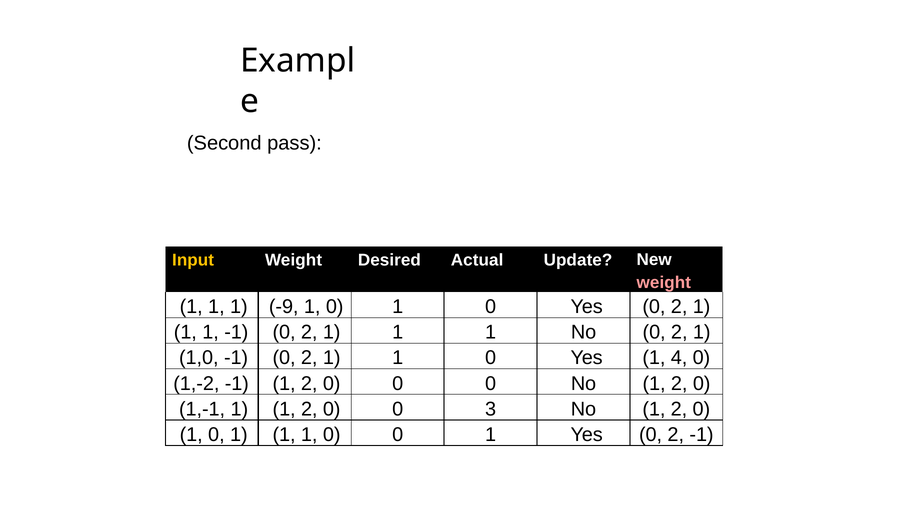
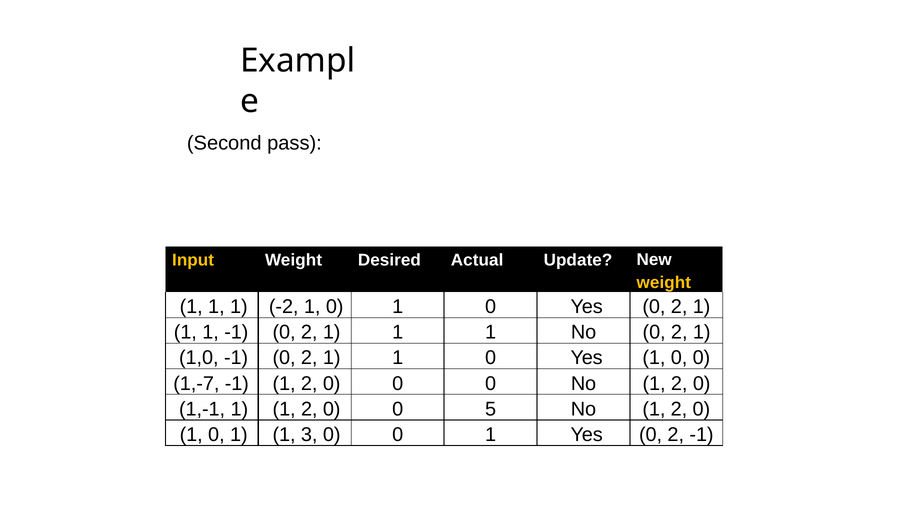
weight colour: pink -> yellow (664, 283)
-9: -9 -> -2 (284, 307)
Yes 1 4: 4 -> 0 (679, 358)
1,-2: 1,-2 -> 1,-7 (196, 384)
3: 3 -> 5 (491, 409)
0 1 1 1: 1 -> 3 (309, 435)
